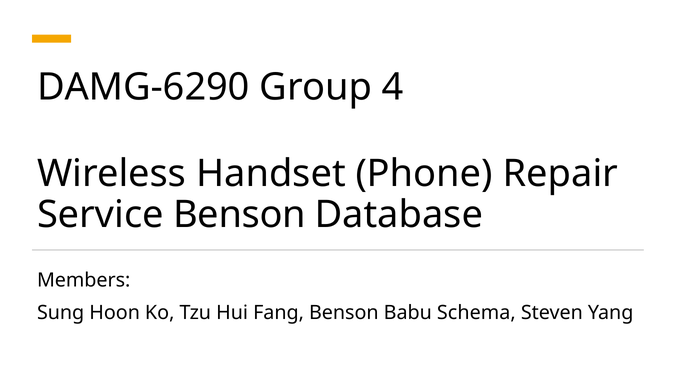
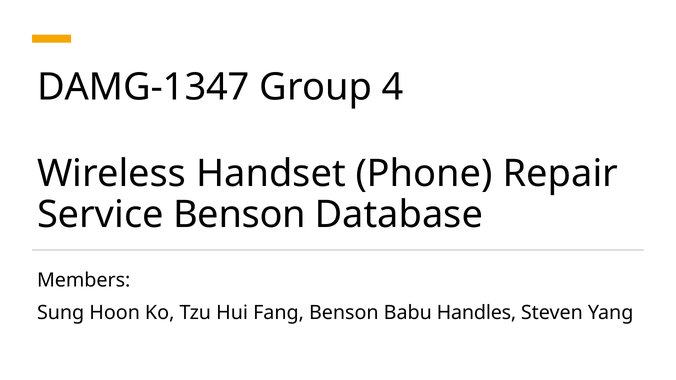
DAMG-6290: DAMG-6290 -> DAMG-1347 (143, 87)
Schema: Schema -> Handles (476, 313)
